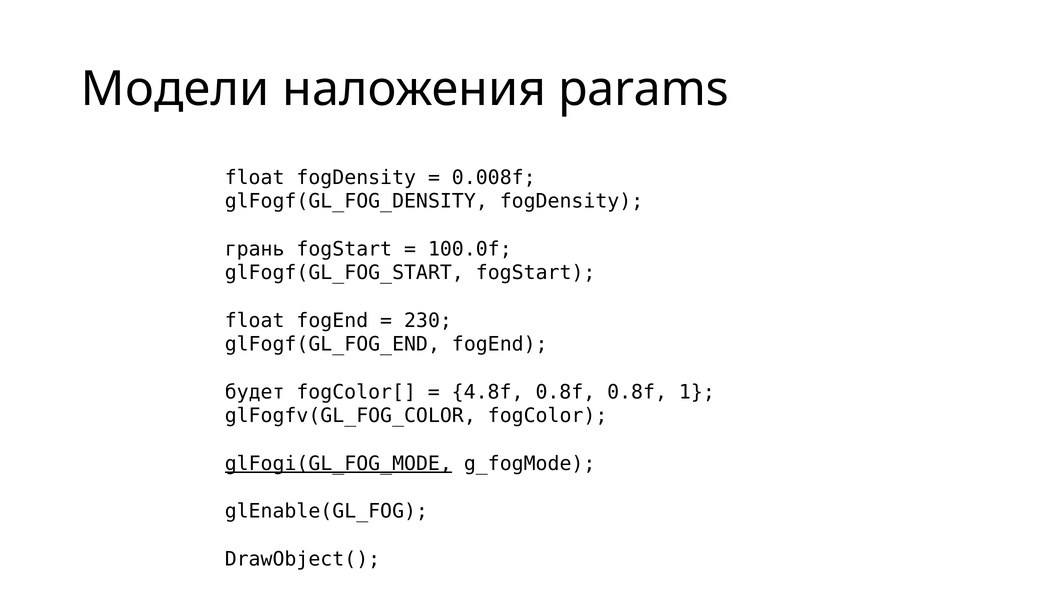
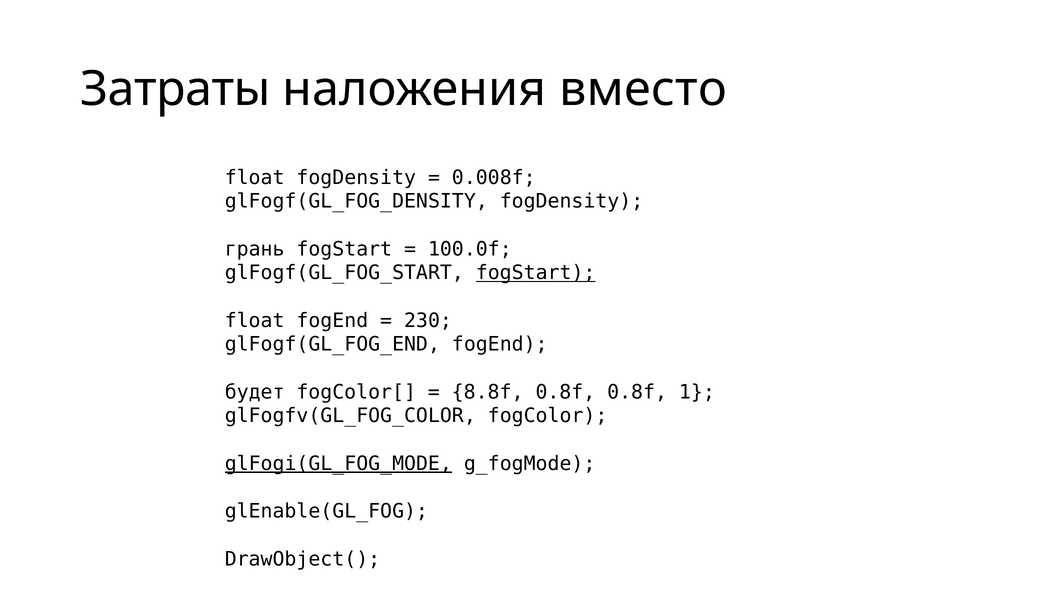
Модели: Модели -> Затраты (176, 89)
params: params -> вместо (643, 89)
fogStart underline: none -> present (536, 273)
4.8f: 4.8f -> 8.8f (488, 392)
